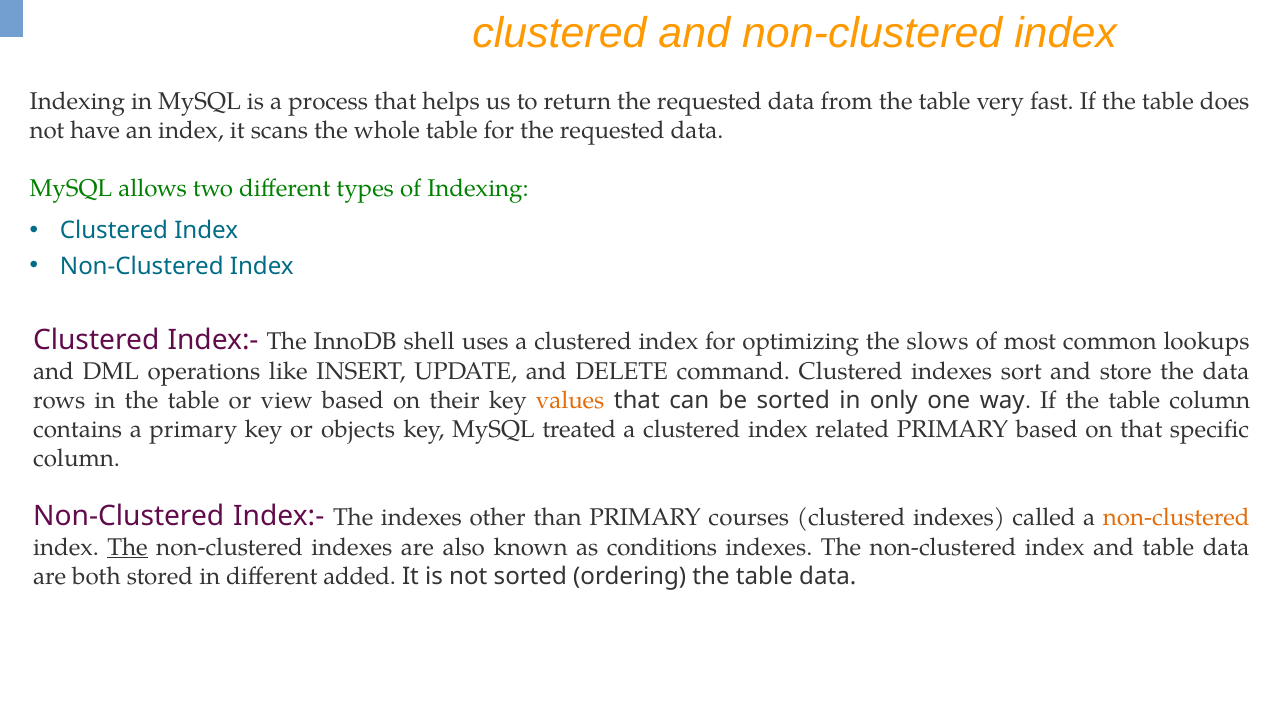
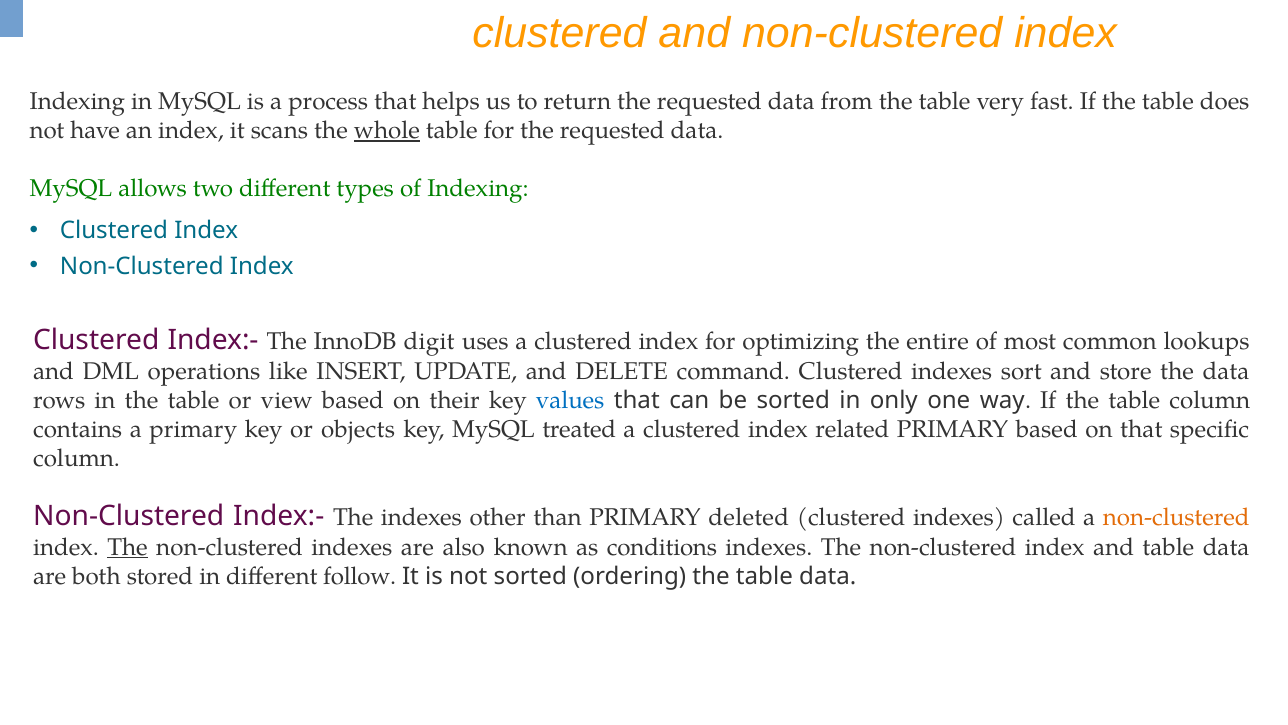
whole underline: none -> present (387, 131)
shell: shell -> digit (429, 342)
slows: slows -> entire (938, 342)
values colour: orange -> blue (570, 400)
courses: courses -> deleted (749, 517)
added: added -> follow (360, 576)
